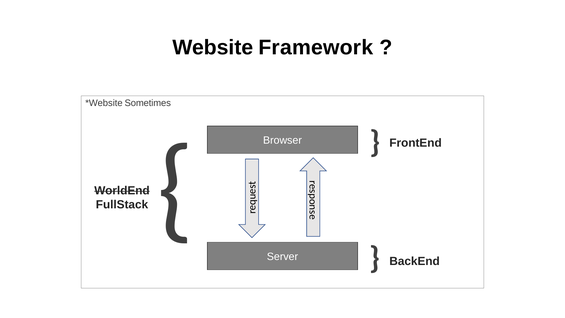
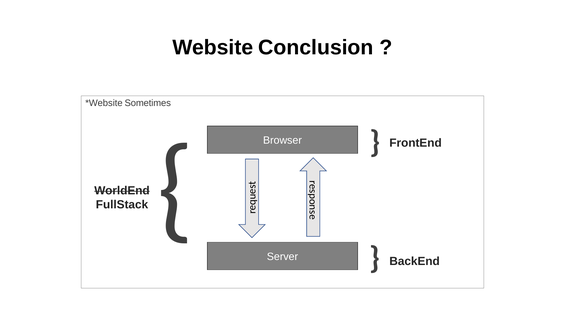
Framework: Framework -> Conclusion (316, 47)
